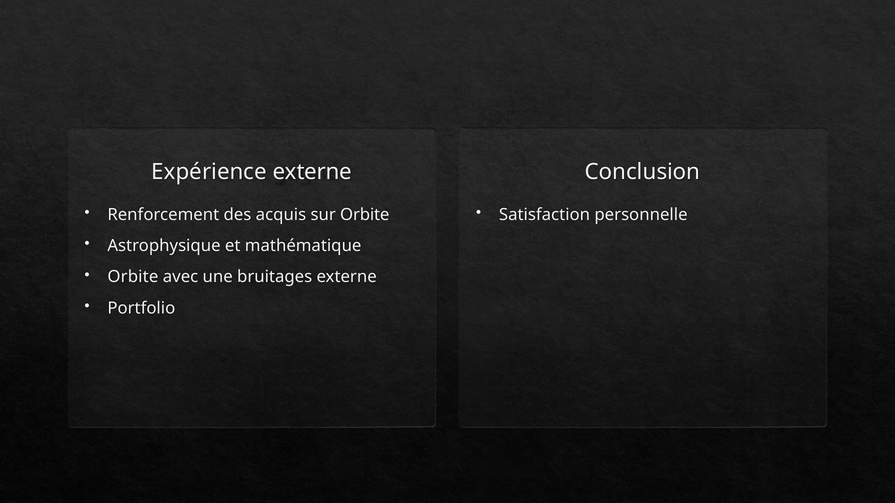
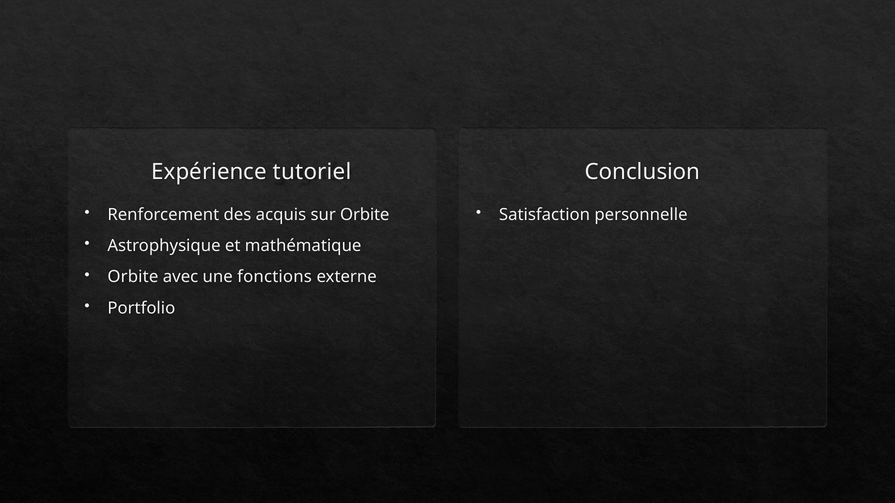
Expérience externe: externe -> tutoriel (312, 172)
bruitages: bruitages -> fonctions (275, 277)
